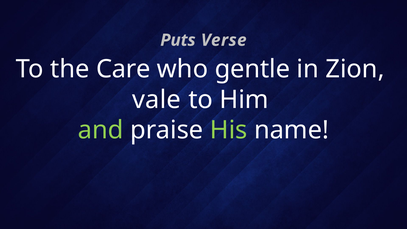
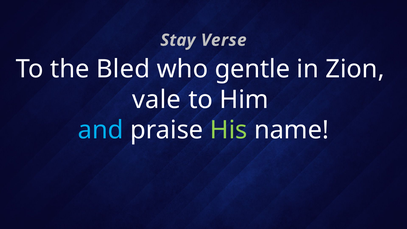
Puts: Puts -> Stay (178, 40)
Care: Care -> Bled (123, 69)
and colour: light green -> light blue (101, 130)
